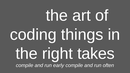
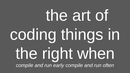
takes: takes -> when (96, 54)
